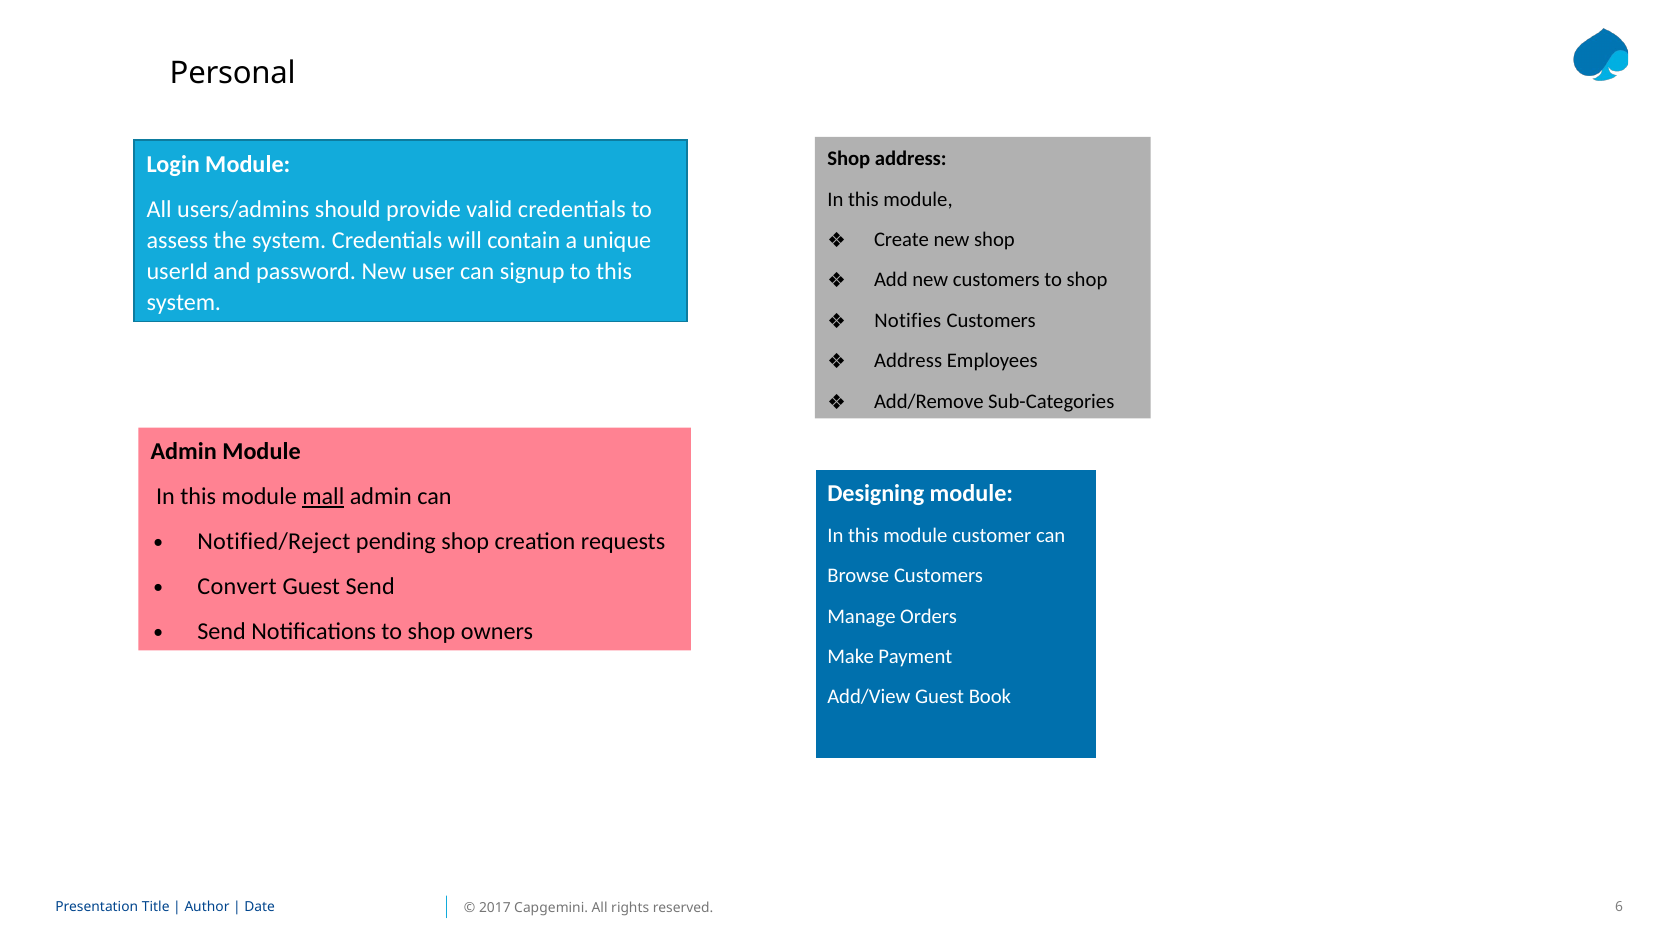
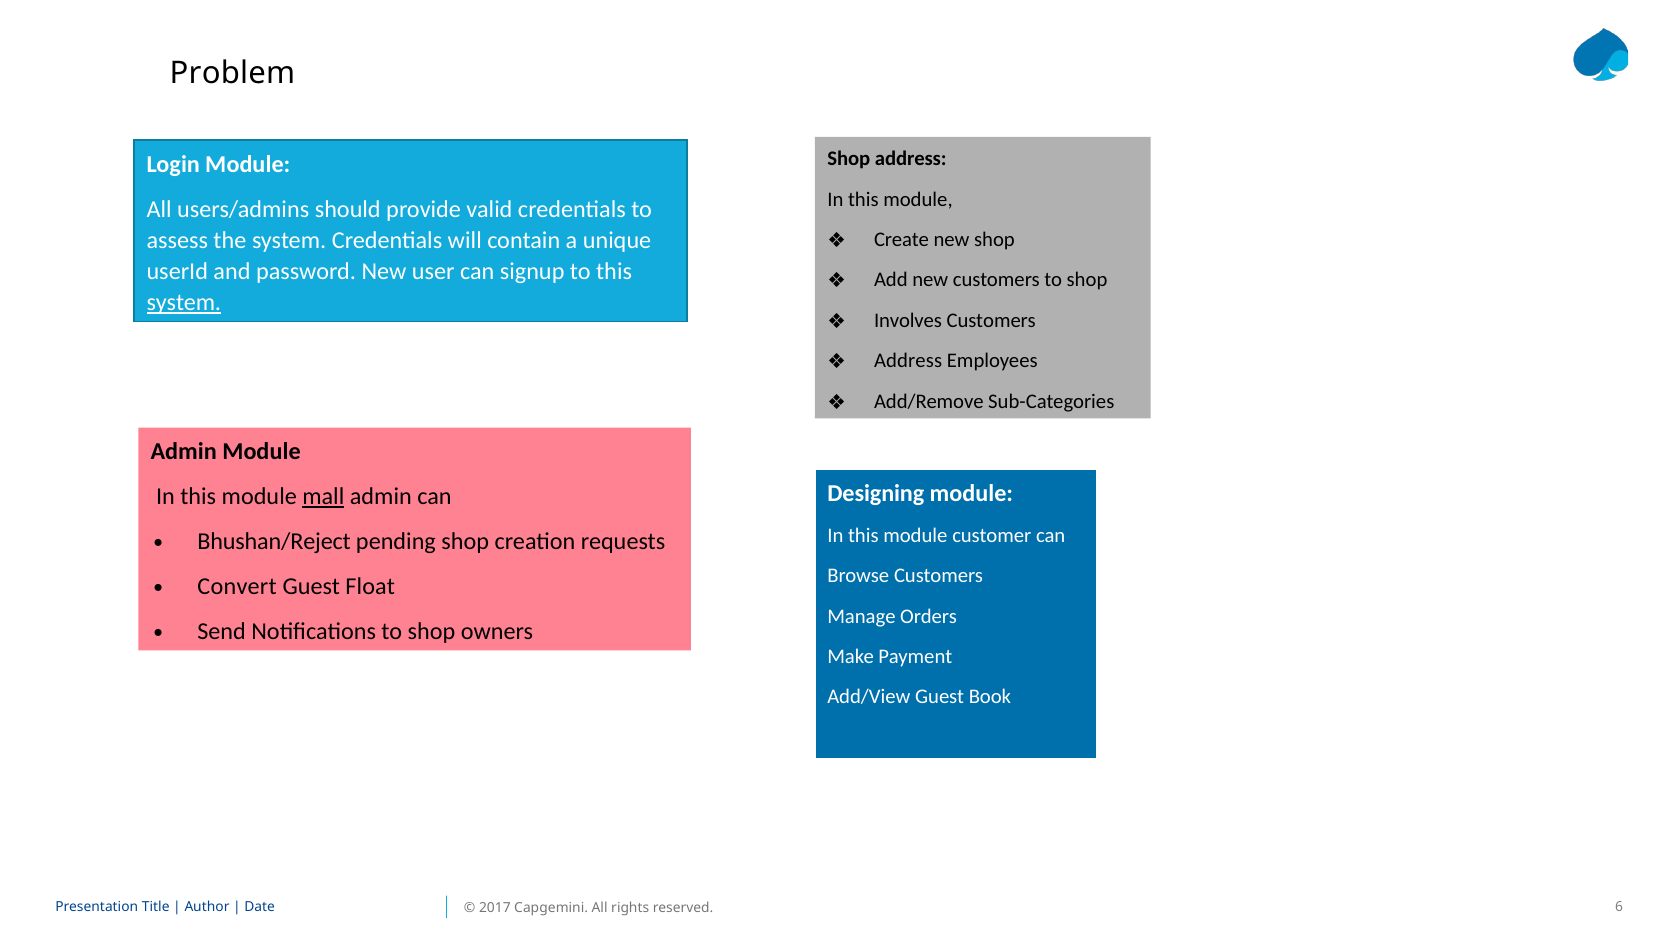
Personal: Personal -> Problem (232, 73)
system underline: none -> present (184, 302)
Notifies: Notifies -> Involves (908, 320)
Notified/Reject: Notified/Reject -> Bhushan/Reject (274, 541)
Guest Send: Send -> Float (370, 586)
